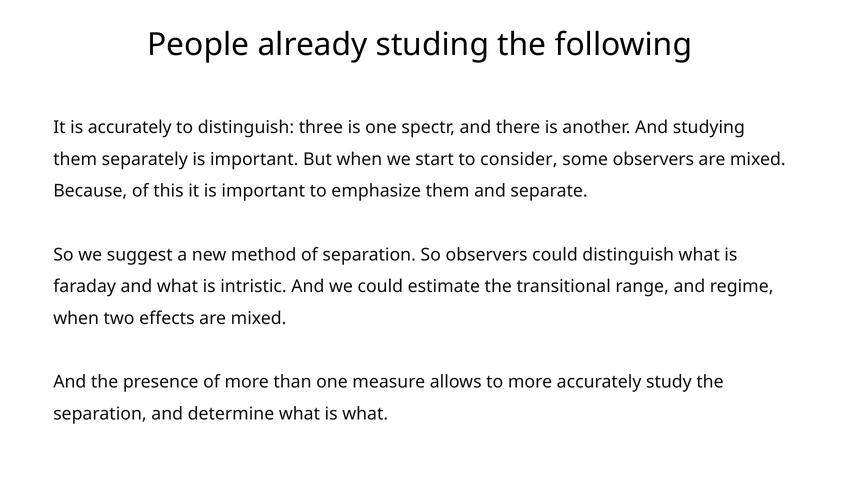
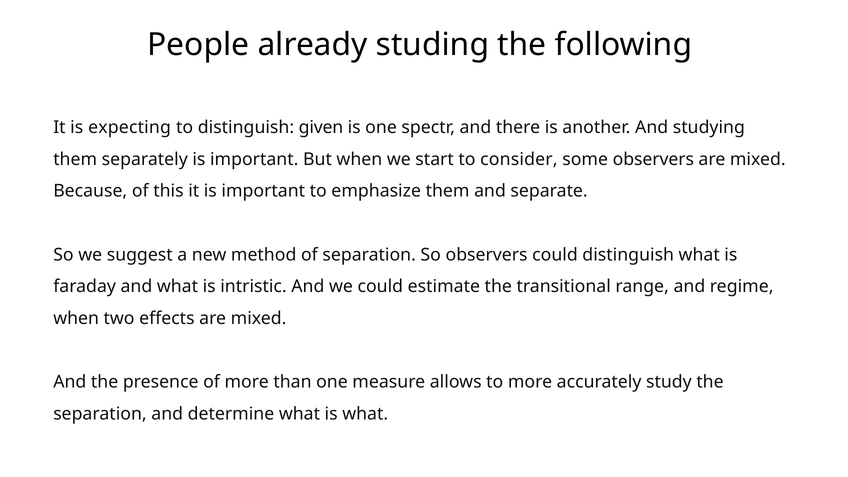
is accurately: accurately -> expecting (130, 127)
three: three -> given (321, 127)
